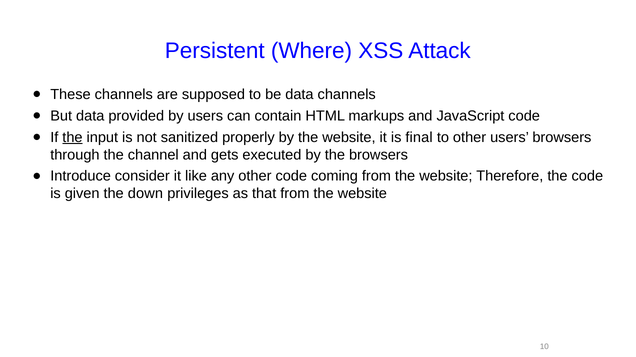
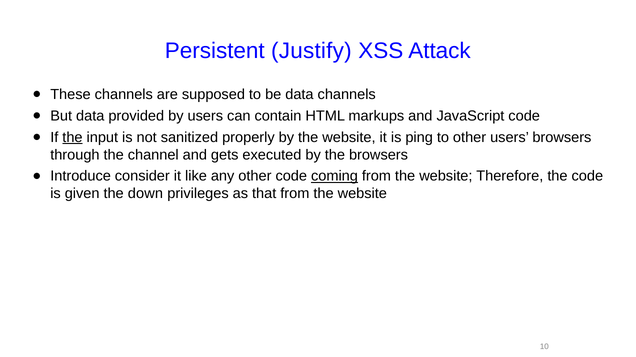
Where: Where -> Justify (311, 51)
final: final -> ping (419, 138)
coming underline: none -> present (334, 177)
